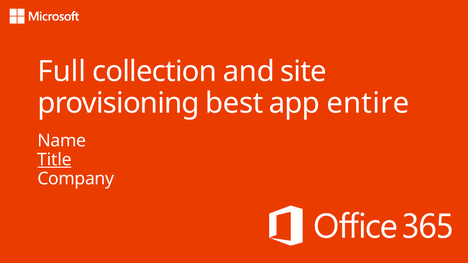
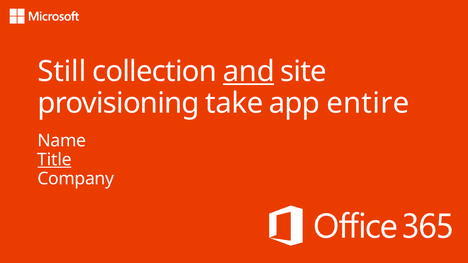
Full: Full -> Still (62, 72)
and underline: none -> present (249, 72)
best: best -> take (234, 103)
